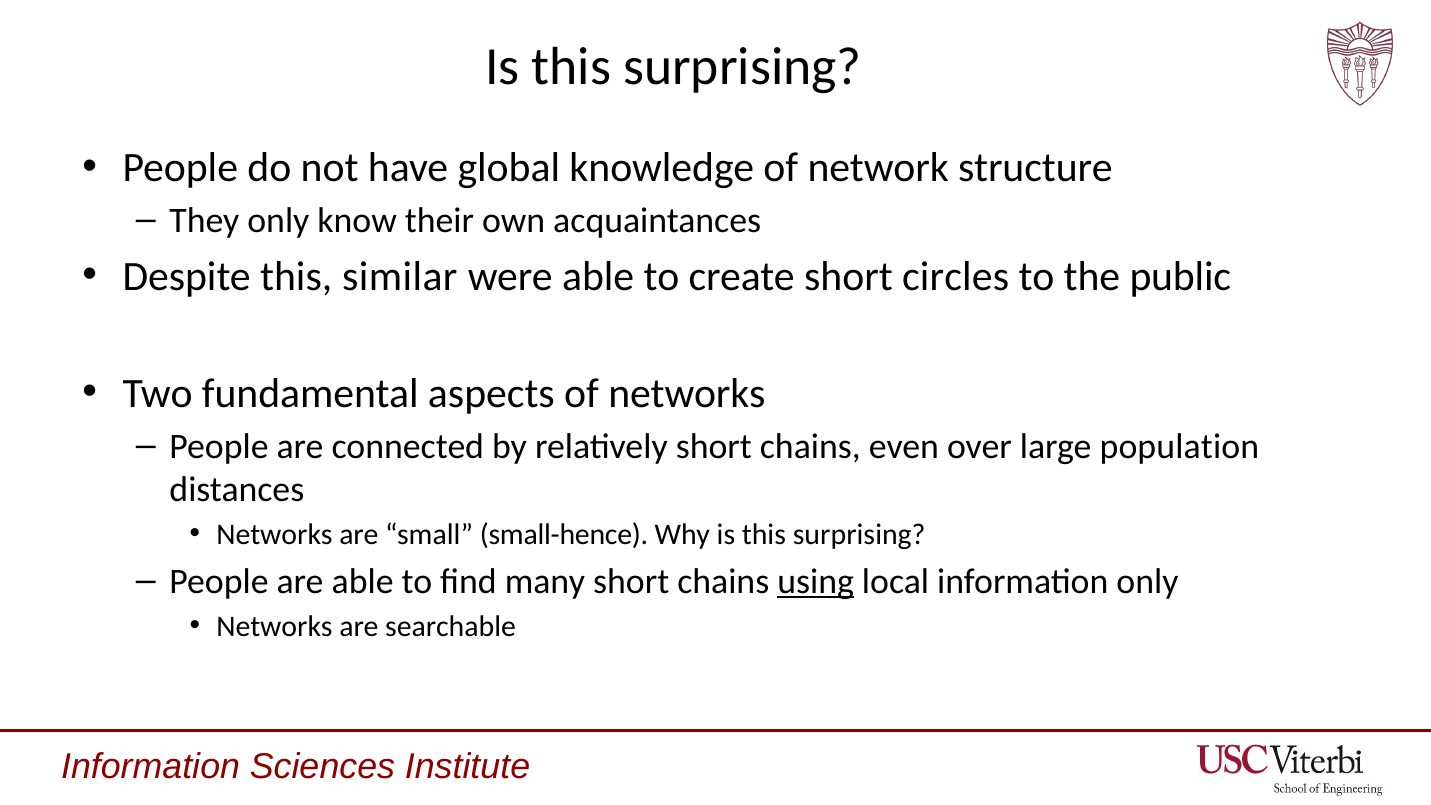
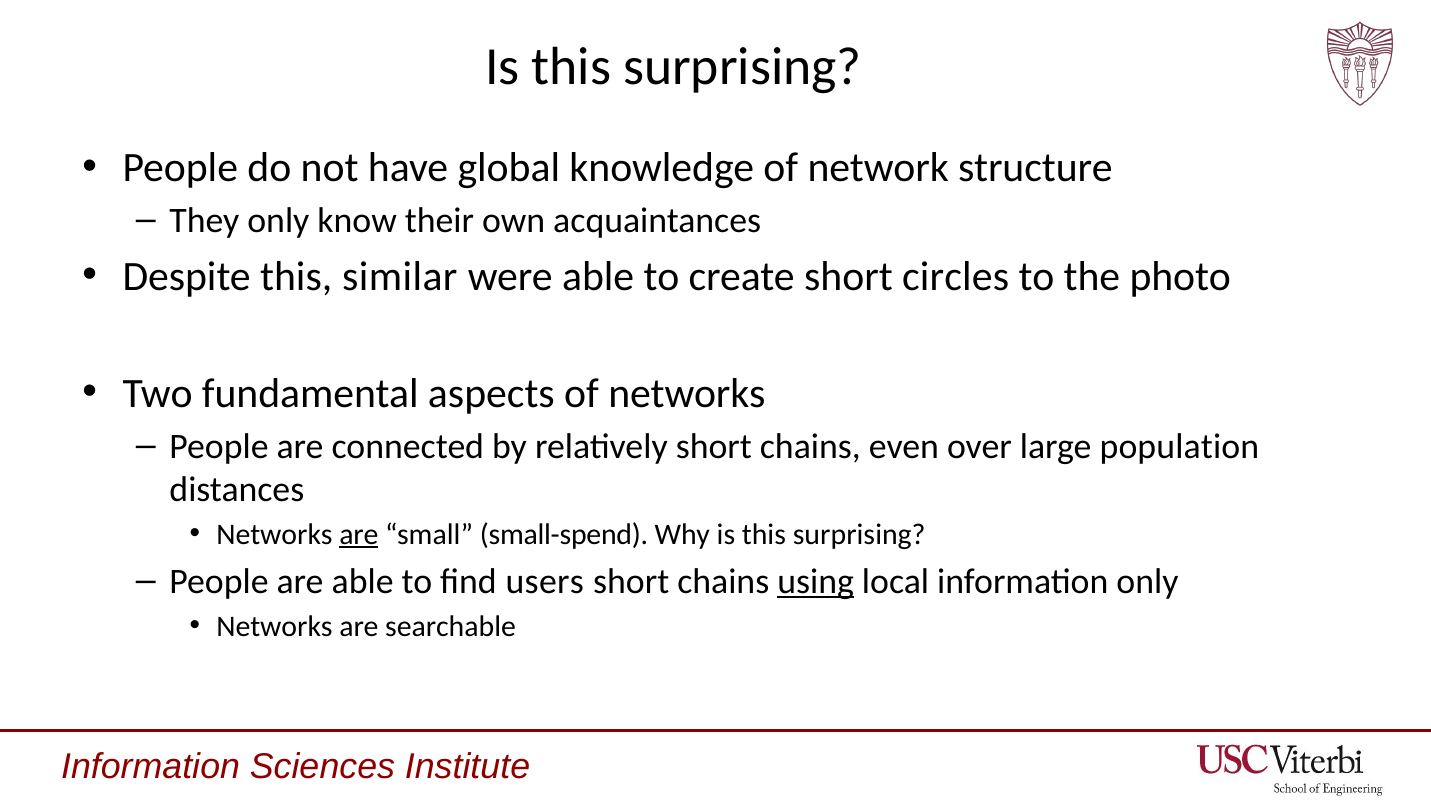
public: public -> photo (1180, 276)
are underline: none -> present (359, 534)
small-hence: small-hence -> small-spend (564, 534)
many: many -> users (545, 581)
